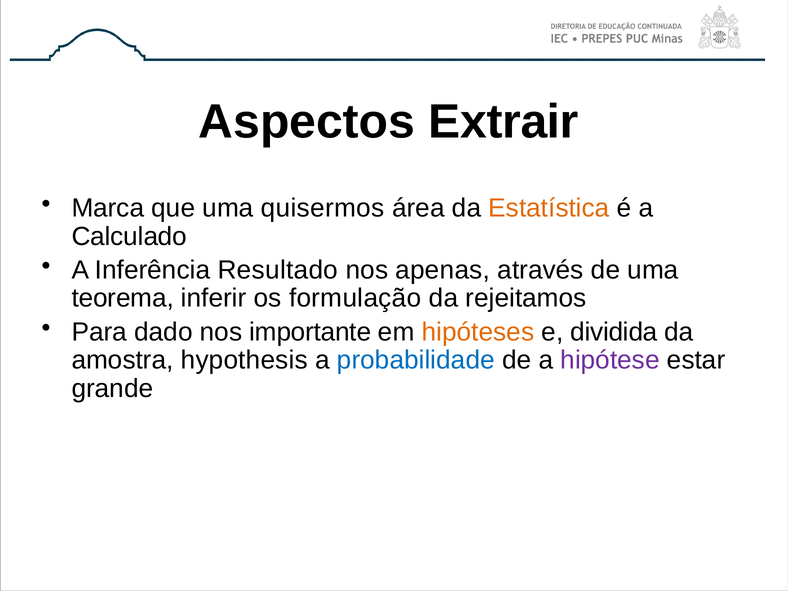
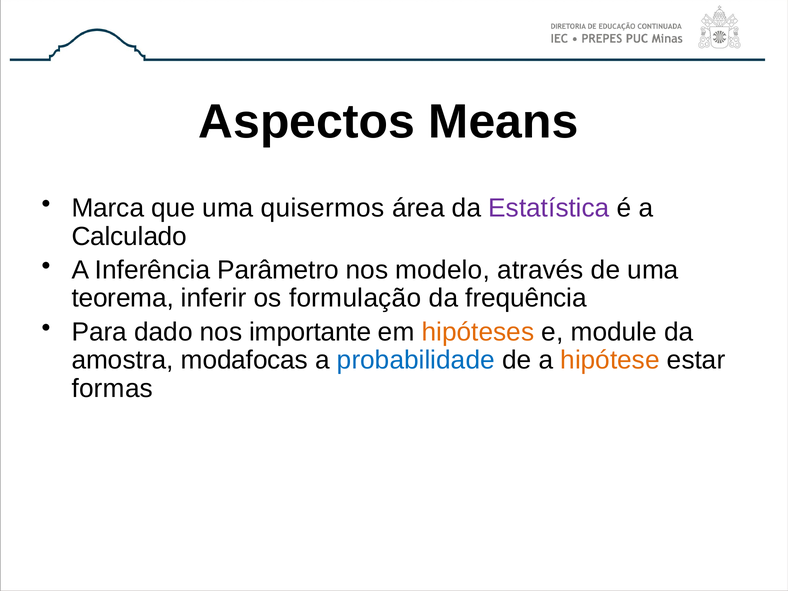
Extrair: Extrair -> Means (503, 122)
Estatística colour: orange -> purple (549, 208)
Resultado: Resultado -> Parâmetro (278, 270)
apenas: apenas -> modelo (443, 270)
rejeitamos: rejeitamos -> frequência (526, 298)
dividida: dividida -> module (614, 332)
hypothesis: hypothesis -> modafocas (244, 360)
hipótese colour: purple -> orange (610, 360)
grande: grande -> formas (112, 389)
